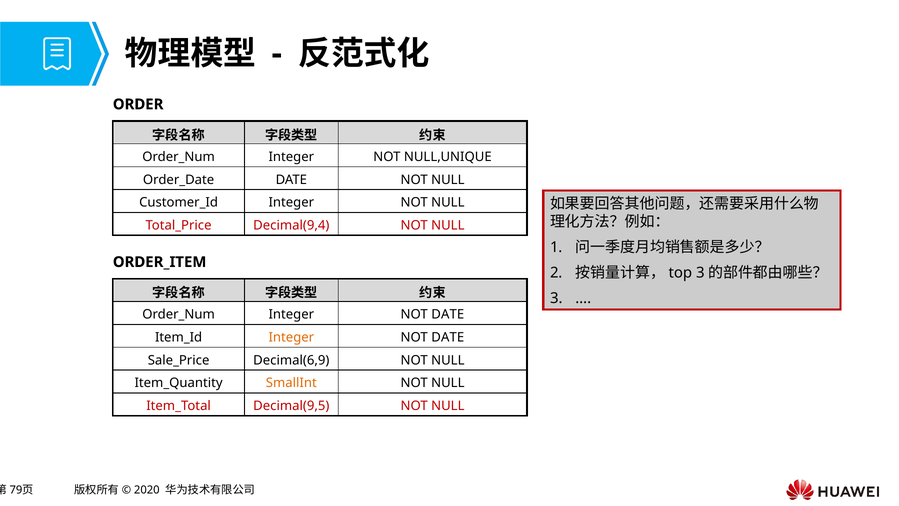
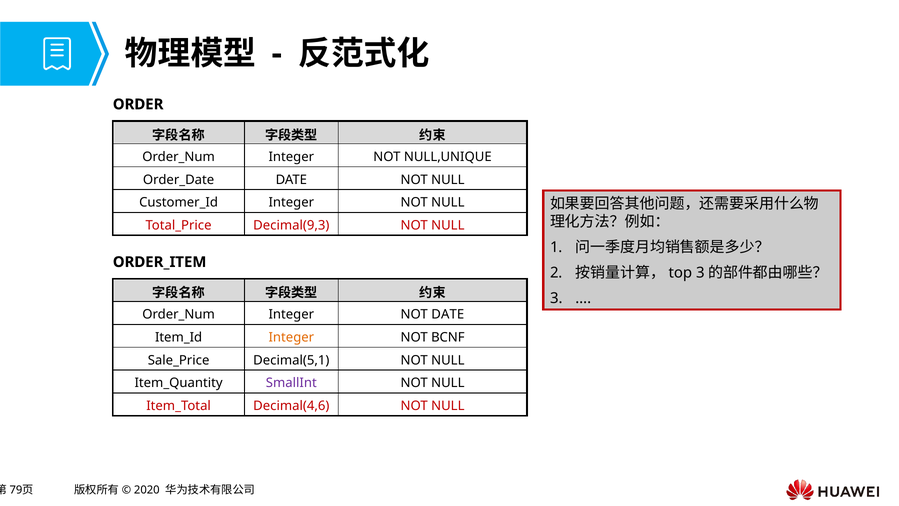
Decimal(9,4: Decimal(9,4 -> Decimal(9,3 (291, 225)
DATE: DATE -> BCNF (448, 337)
Decimal(6,9: Decimal(6,9 -> Decimal(5,1 (291, 360)
SmallInt colour: orange -> purple (291, 383)
Decimal(9,5: Decimal(9,5 -> Decimal(4,6 (291, 406)
